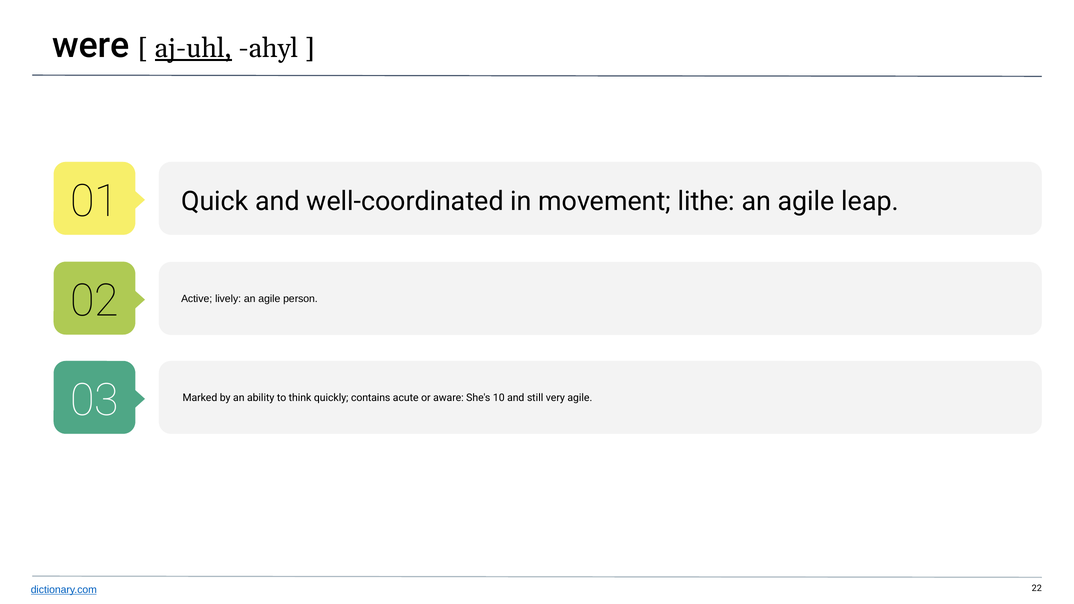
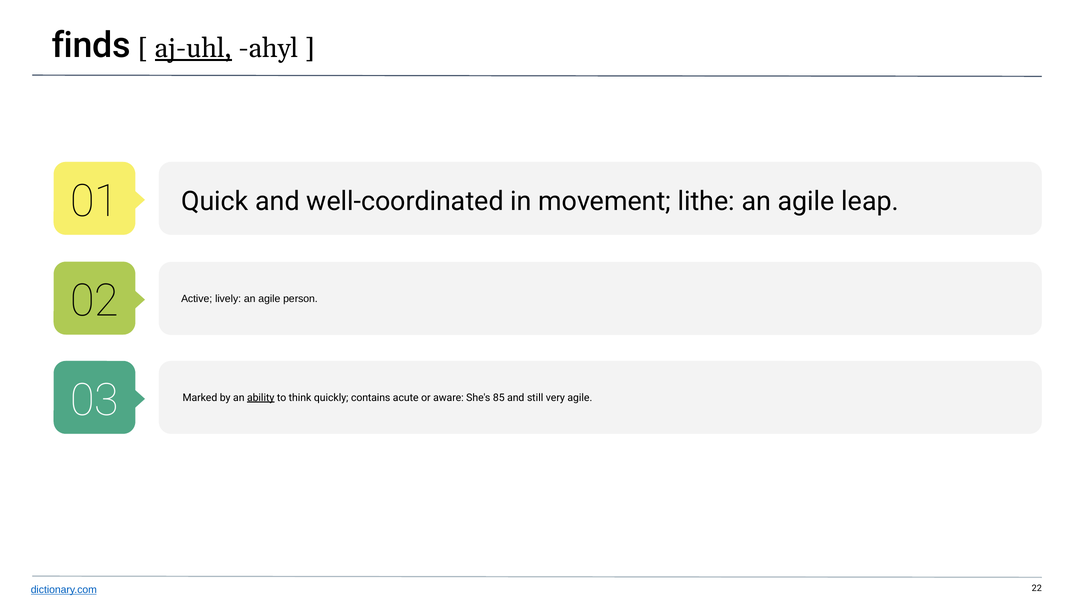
were: were -> finds (91, 45)
ability underline: none -> present (261, 398)
10: 10 -> 85 (499, 398)
